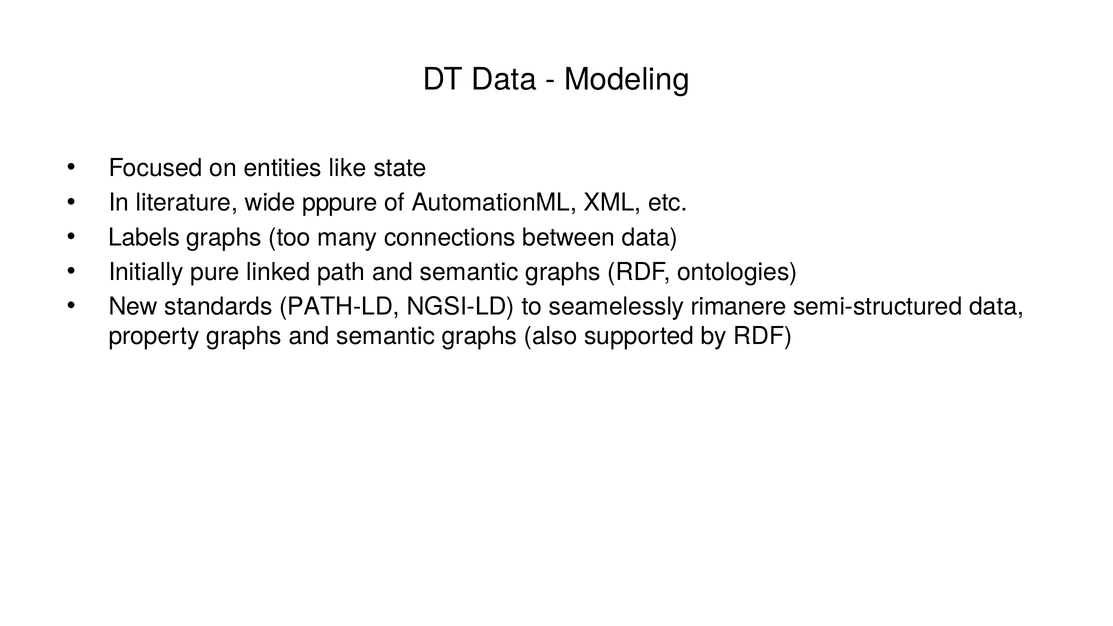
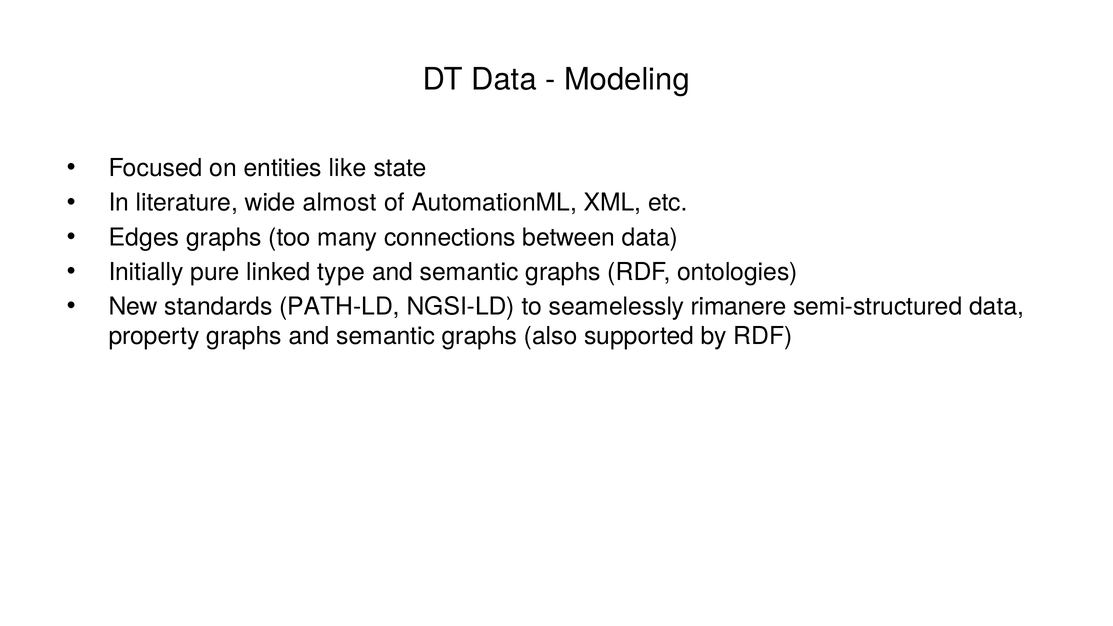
pppure: pppure -> almost (340, 203)
Labels: Labels -> Edges (144, 237)
path: path -> type (341, 272)
